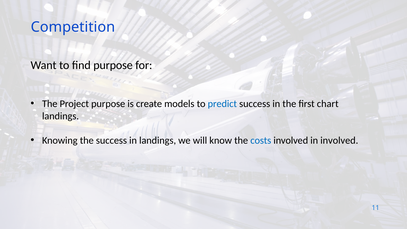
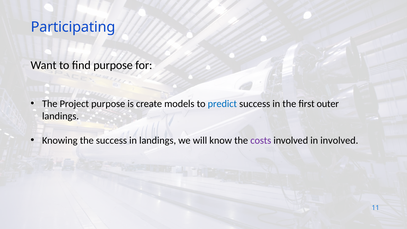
Competition: Competition -> Participating (73, 27)
chart: chart -> outer (328, 104)
costs colour: blue -> purple (261, 140)
